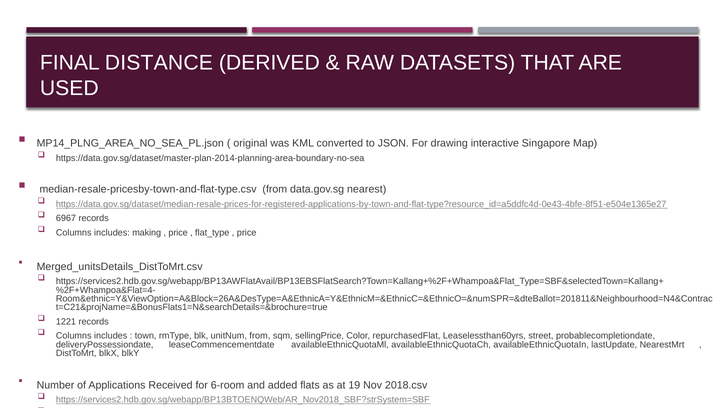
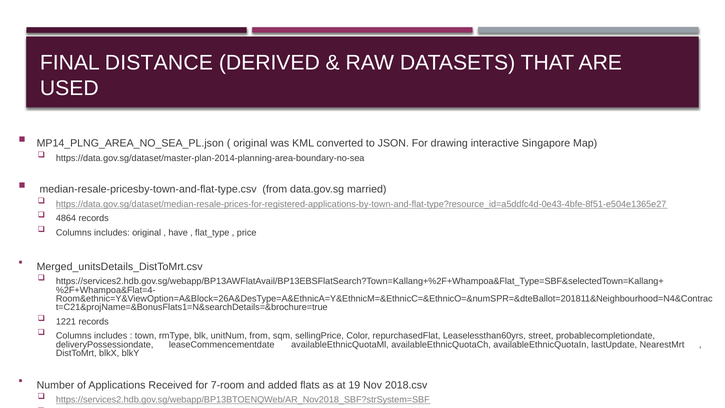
nearest: nearest -> married (367, 189)
6967: 6967 -> 4864 (66, 218)
includes making: making -> original (147, 233)
price: price -> have (178, 233)
6-room: 6-room -> 7-room (228, 385)
